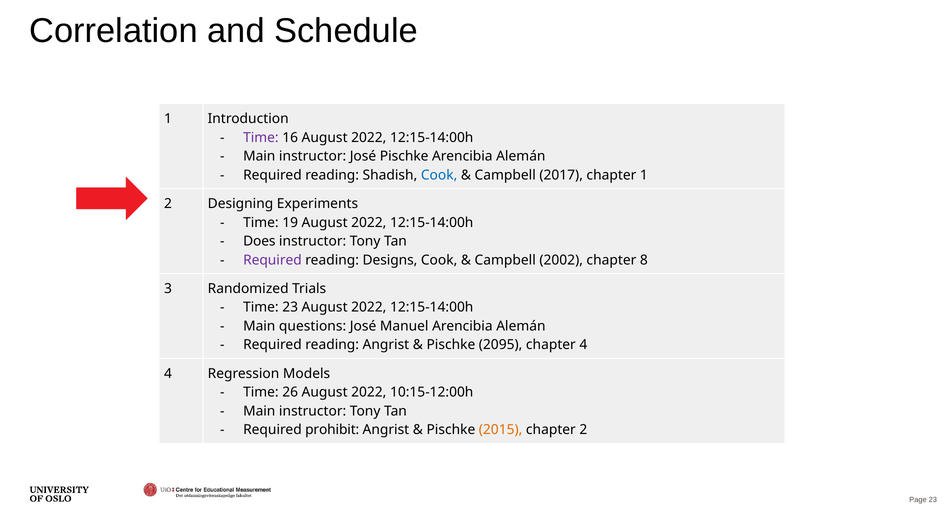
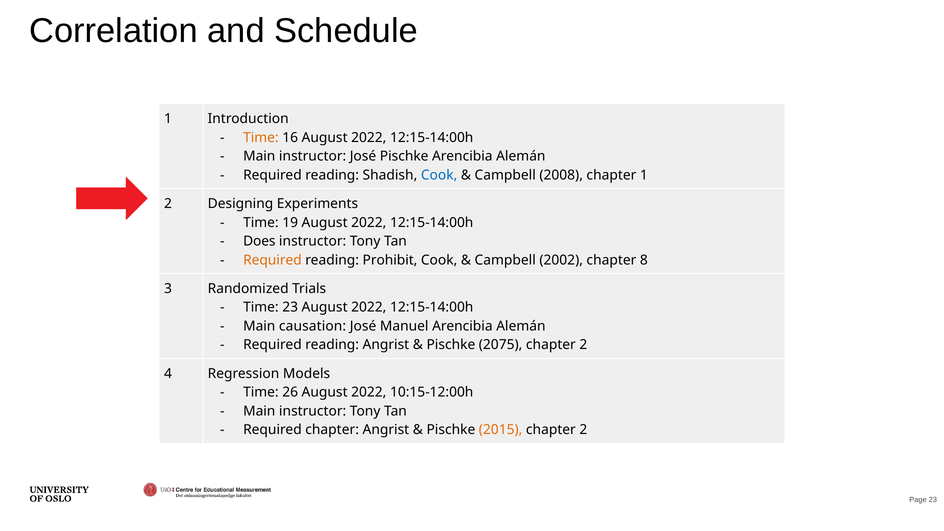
Time colour: purple -> orange (261, 138)
2017: 2017 -> 2008 (561, 175)
Required colour: purple -> orange (272, 260)
Designs: Designs -> Prohibit (390, 260)
questions: questions -> causation (313, 326)
2095: 2095 -> 2075 (501, 345)
4: 4 -> 2 (583, 345)
Required prohibit: prohibit -> chapter (332, 430)
